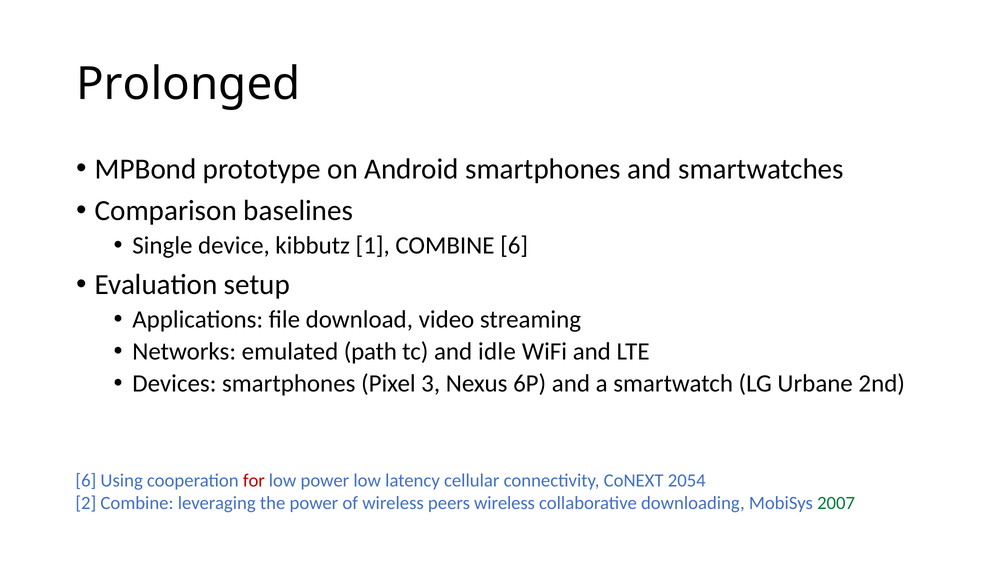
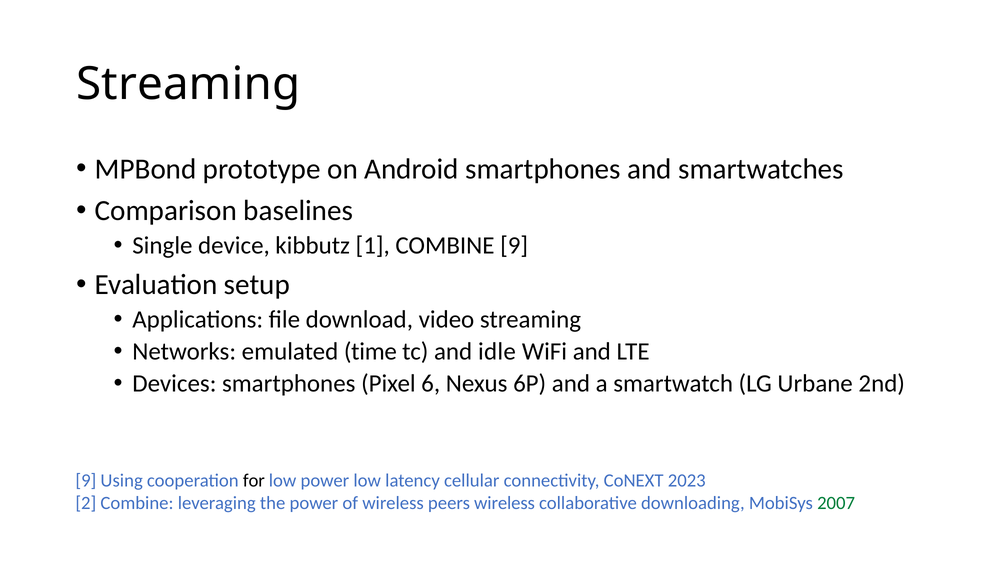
Prolonged: Prolonged -> Streaming (188, 84)
COMBINE 6: 6 -> 9 (514, 245)
path: path -> time (370, 351)
3: 3 -> 6 (431, 384)
6: 6 -> 9 (86, 480)
for colour: red -> black (254, 480)
2054: 2054 -> 2023 (687, 480)
